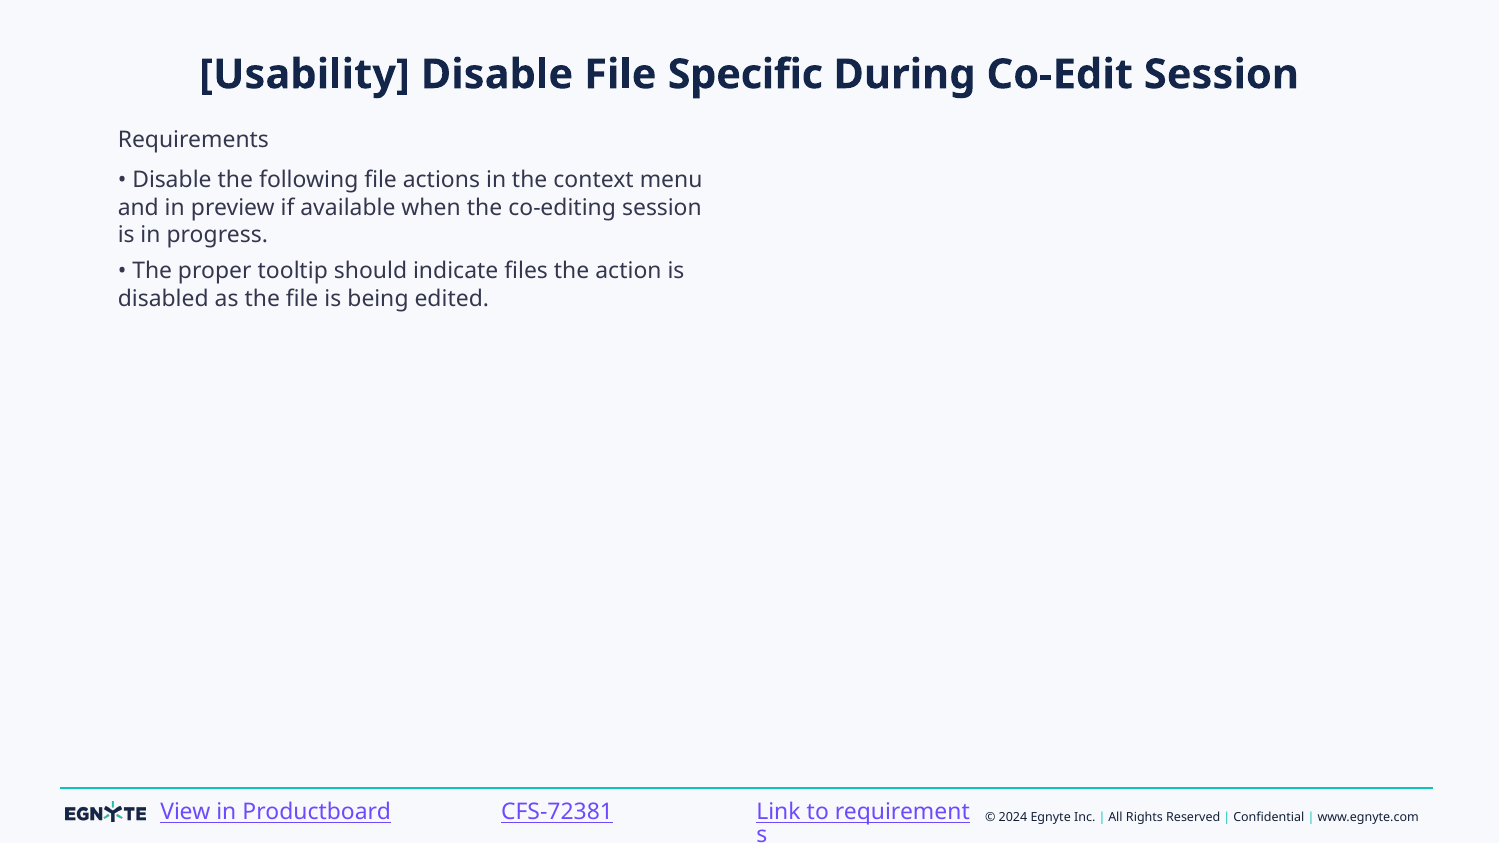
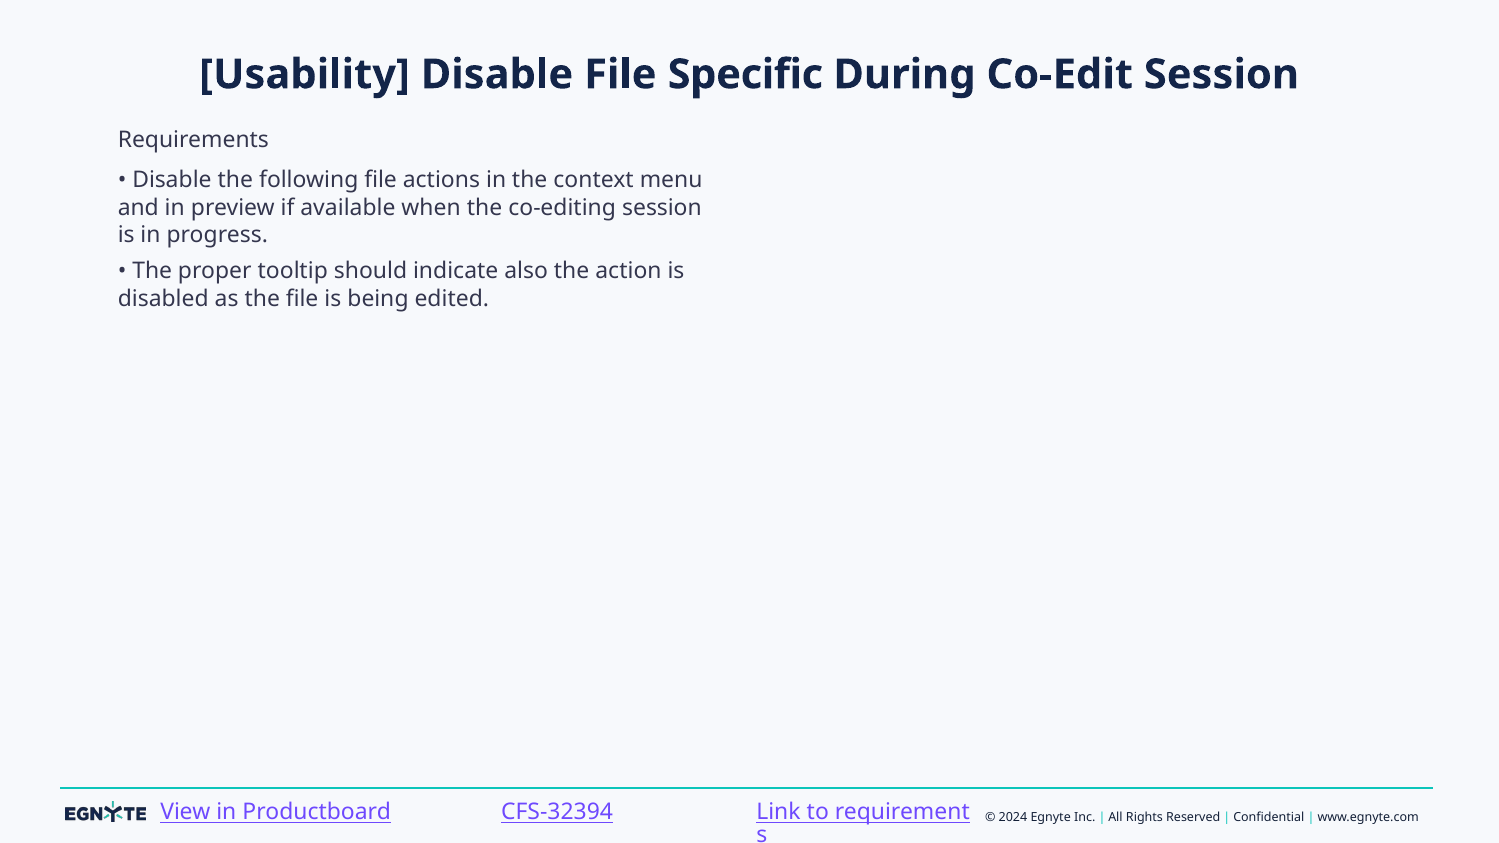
files: files -> also (526, 271)
CFS-72381: CFS-72381 -> CFS-32394 (557, 812)
